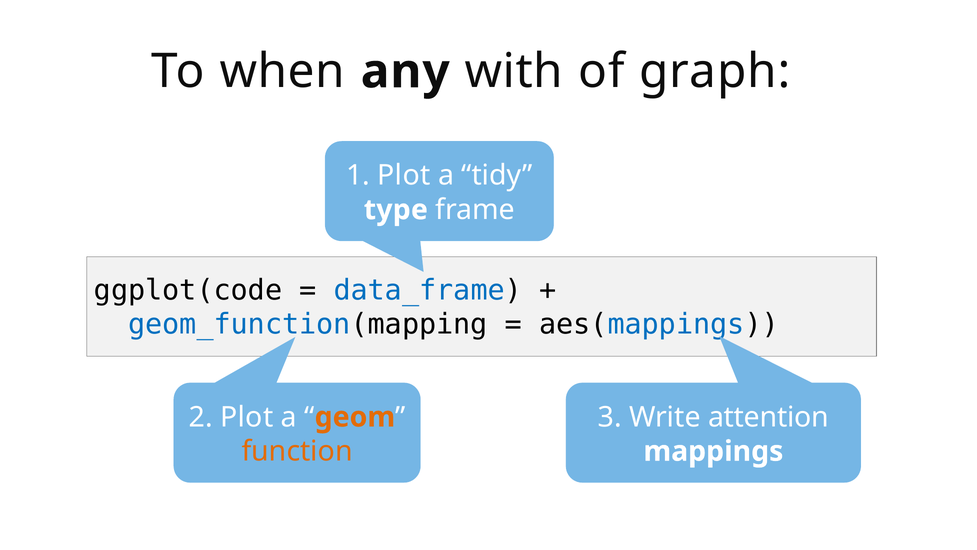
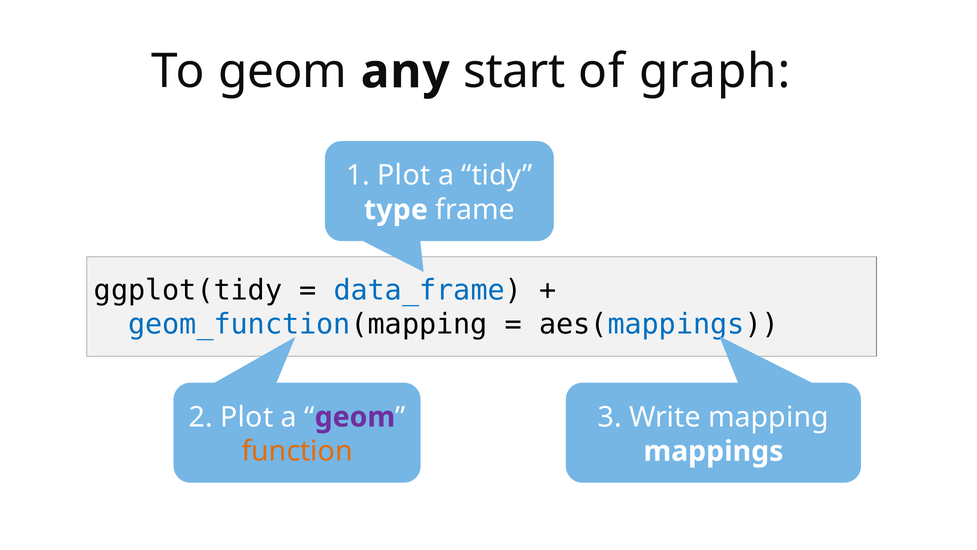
To when: when -> geom (283, 72)
with: with -> start (514, 72)
ggplot(code: ggplot(code -> ggplot(tidy (188, 290)
geom colour: orange -> purple (355, 417)
attention: attention -> mapping (768, 417)
